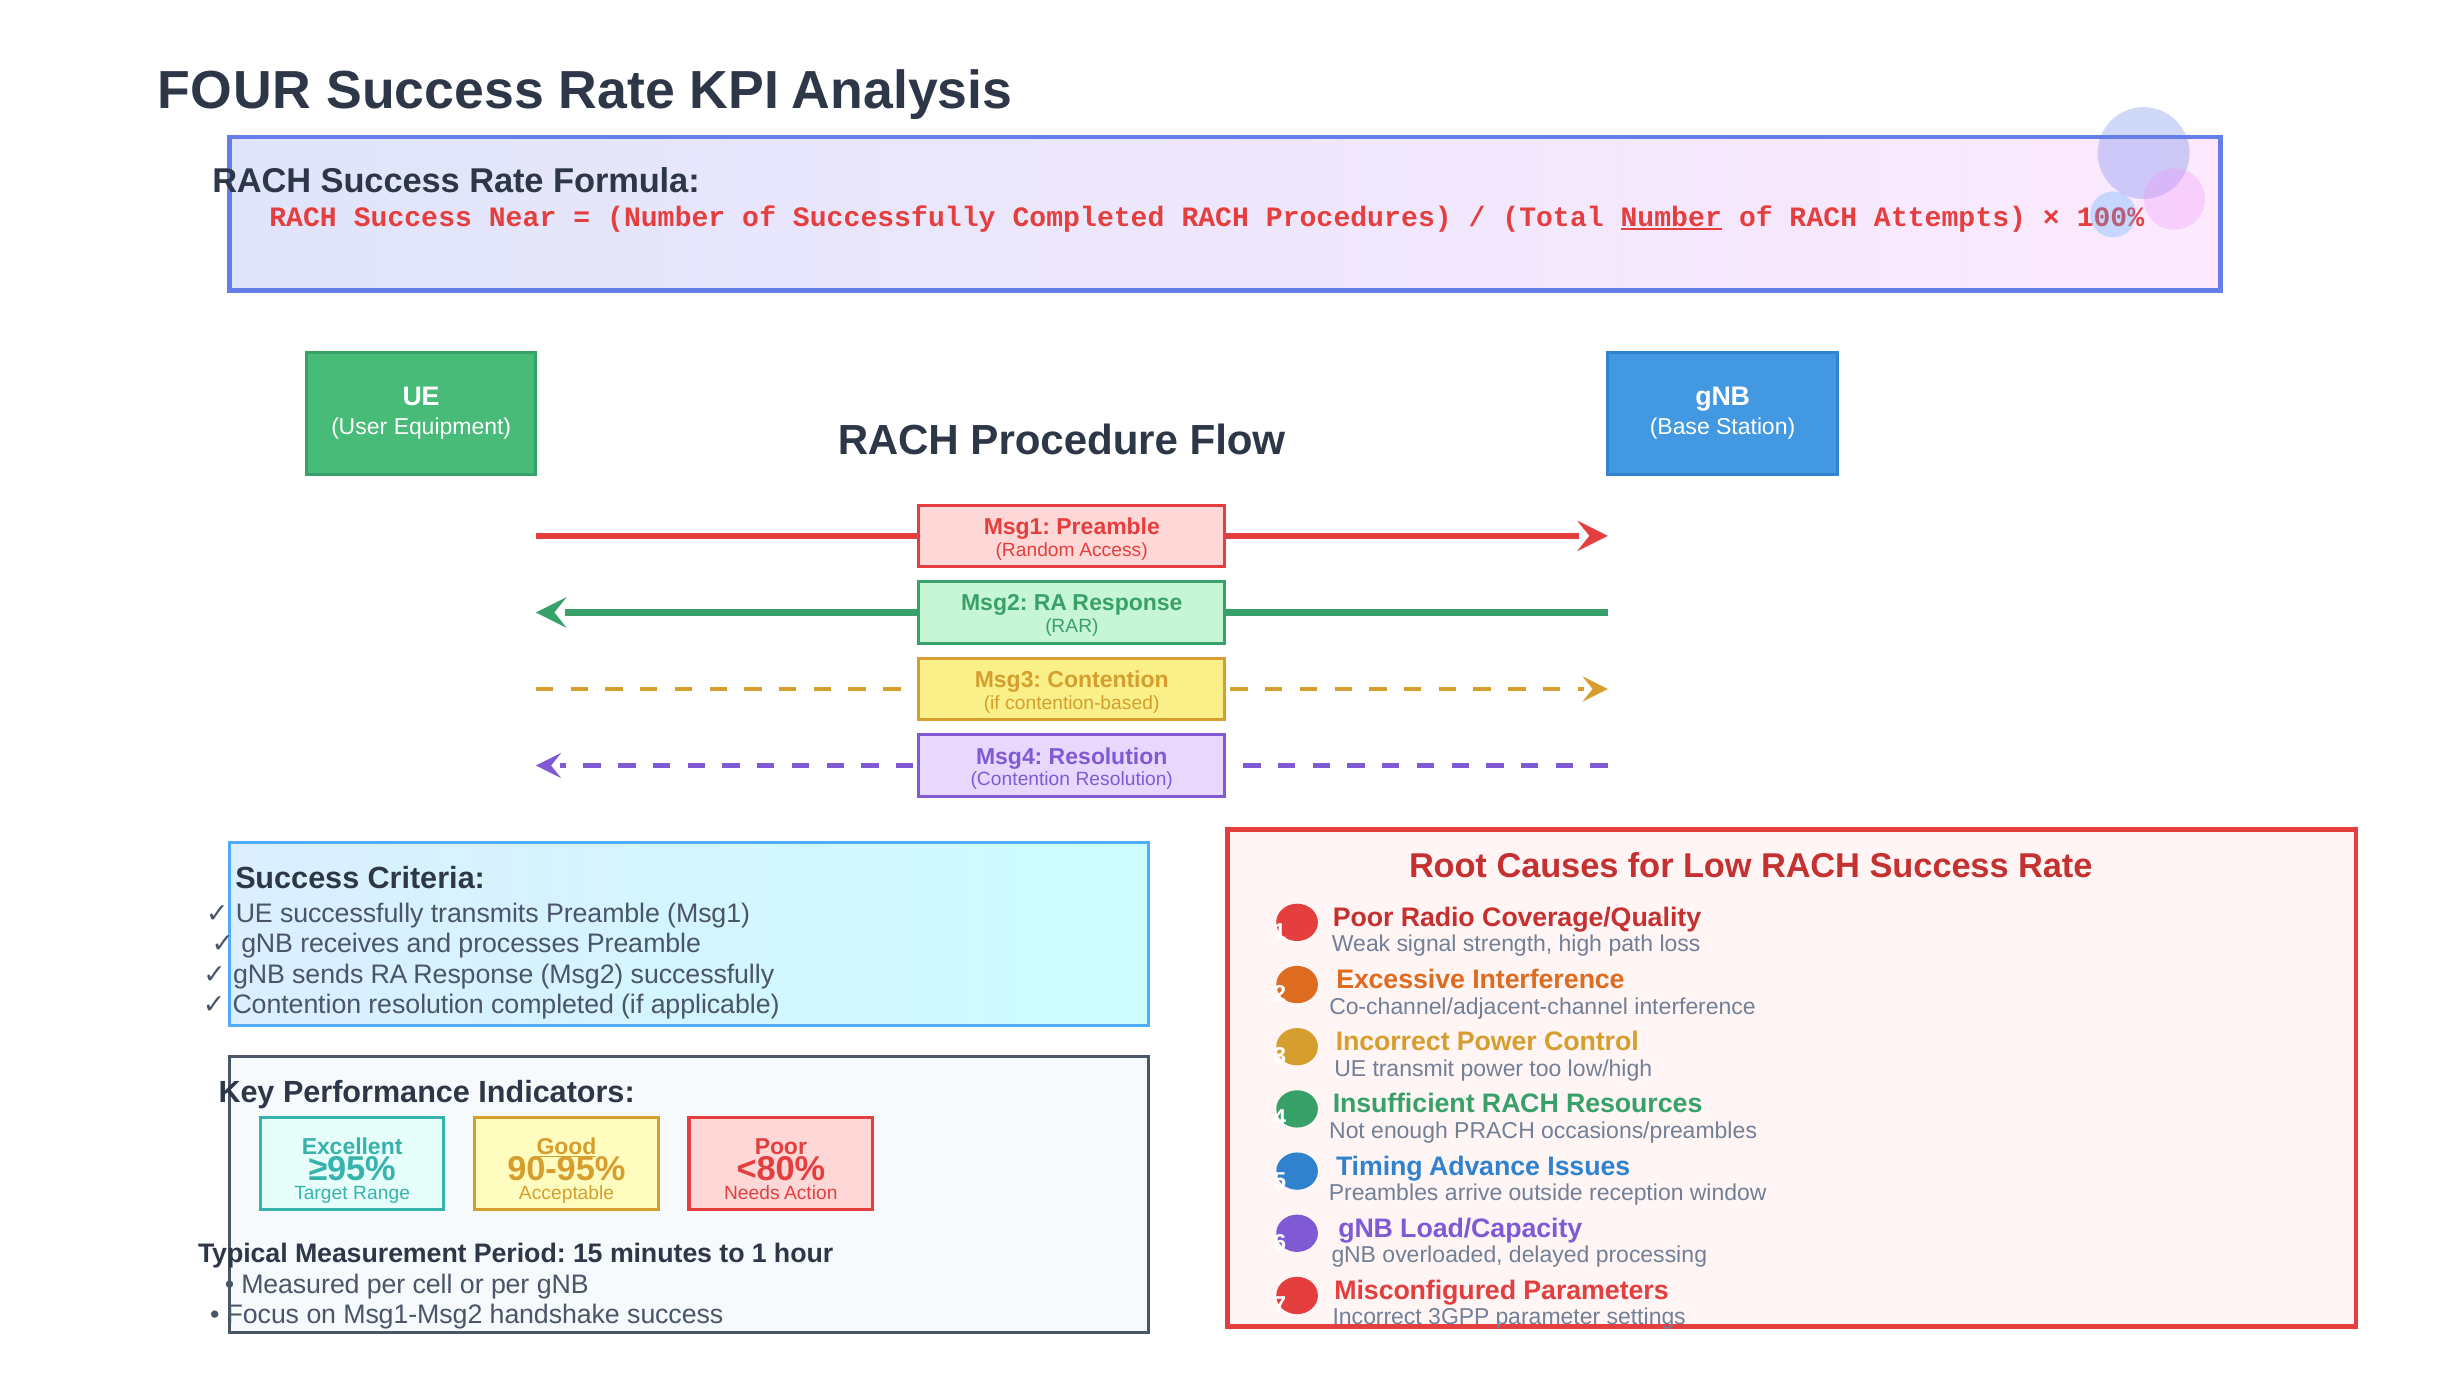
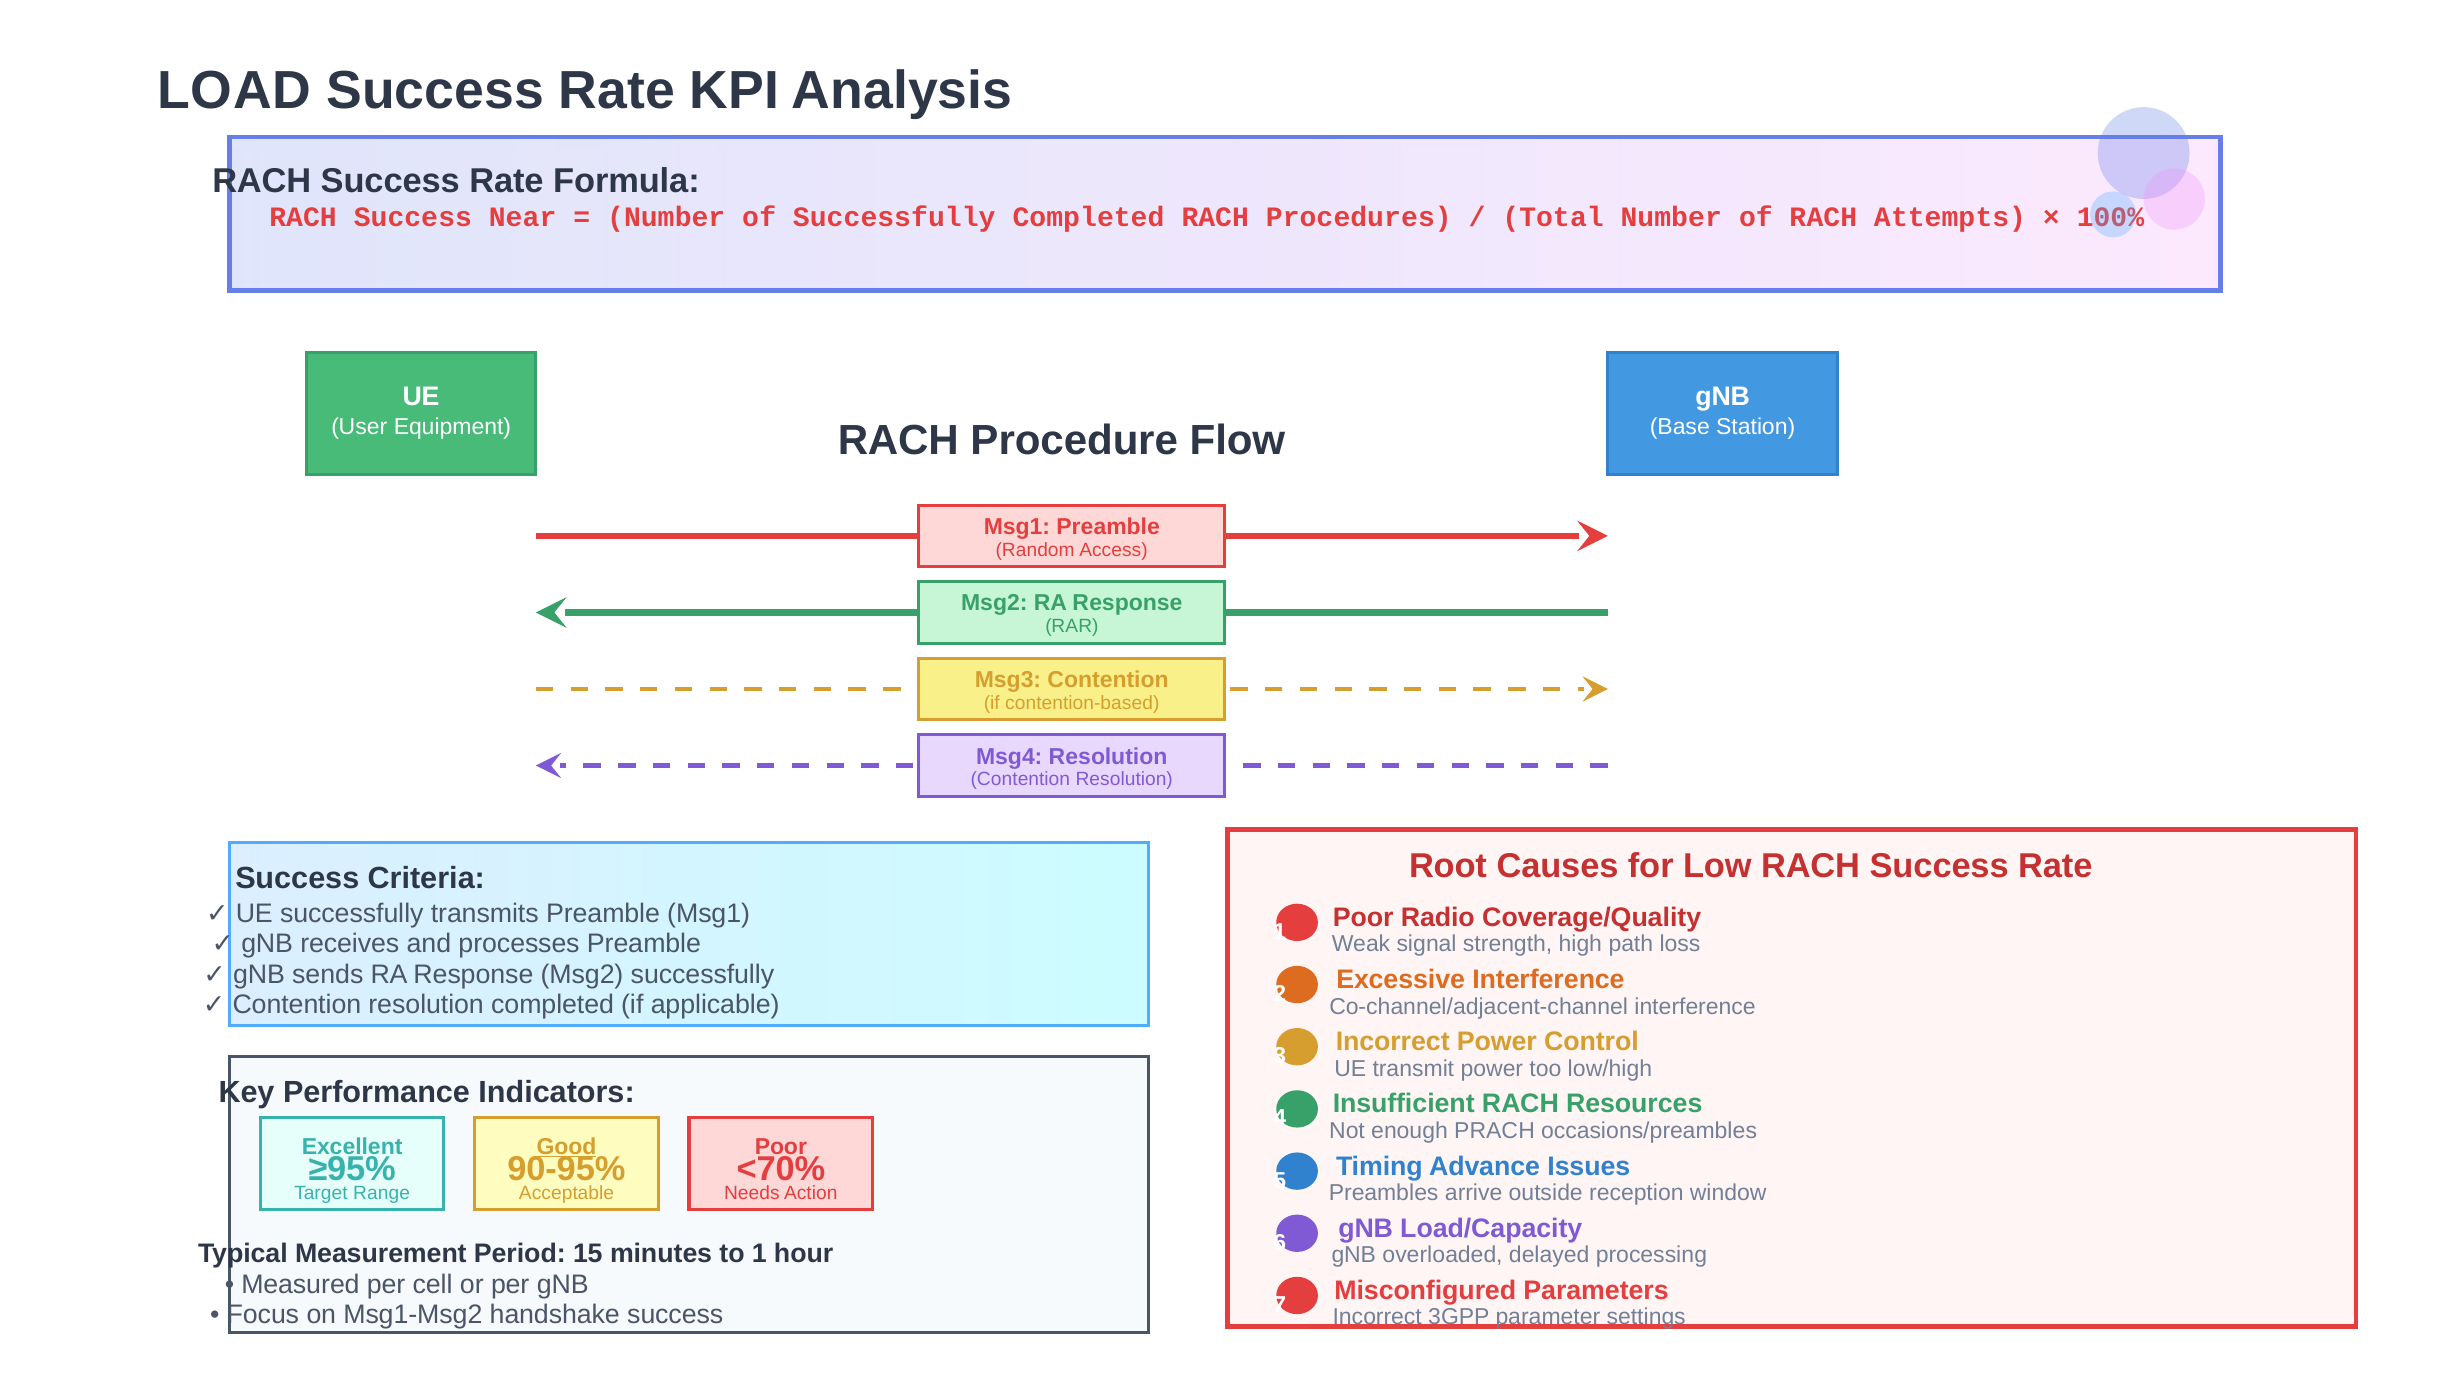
FOUR: FOUR -> LOAD (234, 91)
Number underline: present -> none (1671, 217)
<80%: <80% -> <70% (781, 1169)
